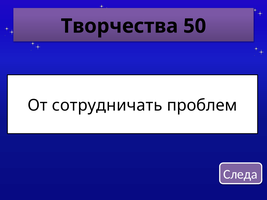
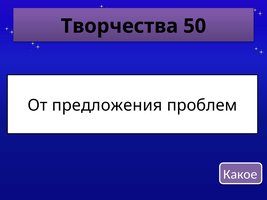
сотрудничать: сотрудничать -> предложения (107, 105)
Следа: Следа -> Какое (240, 174)
